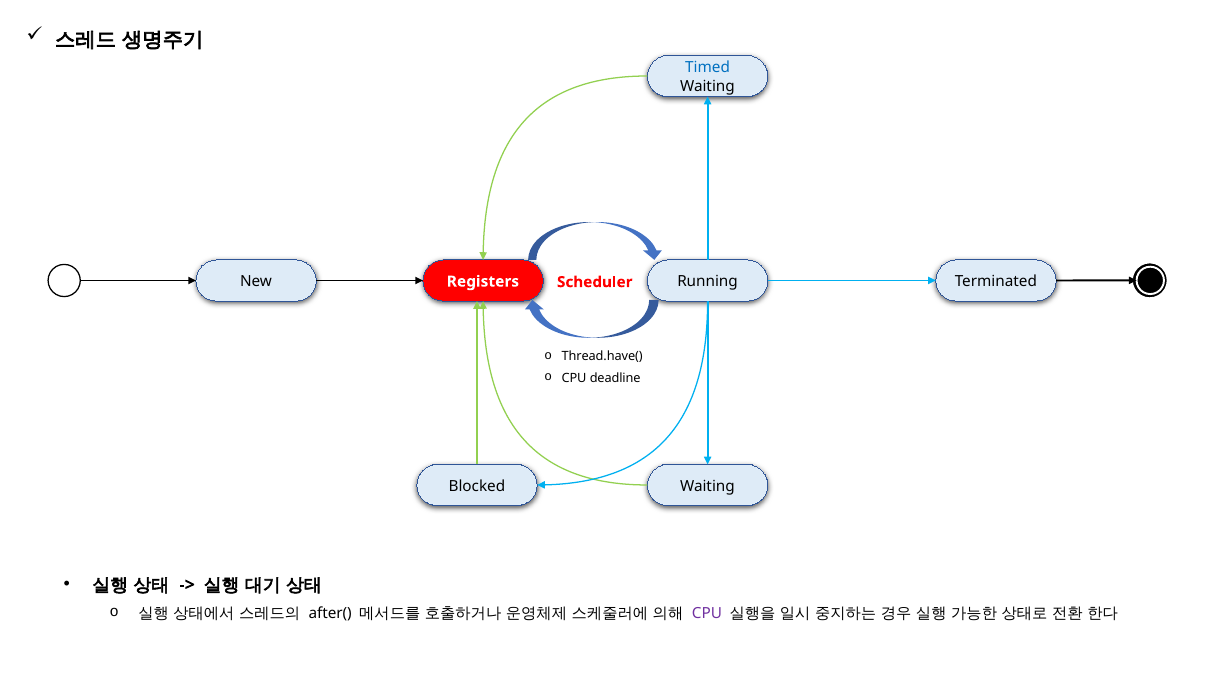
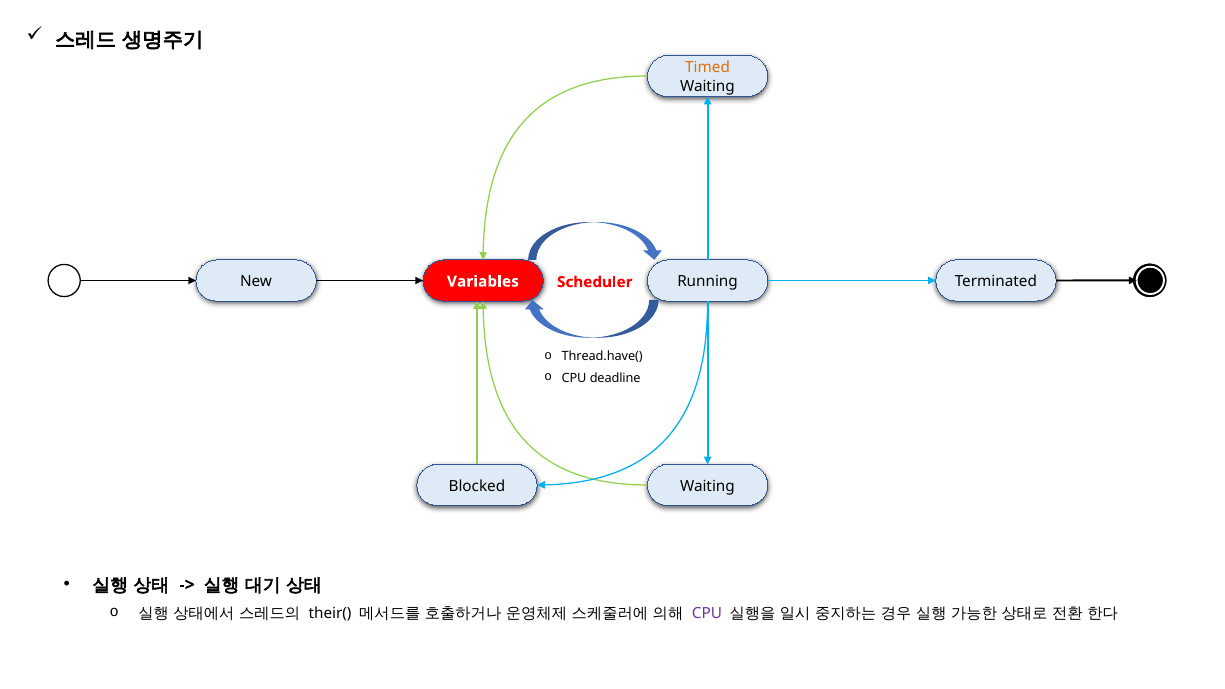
Timed colour: blue -> orange (708, 68)
Registers: Registers -> Variables (483, 282)
after(: after( -> their( (330, 614)
